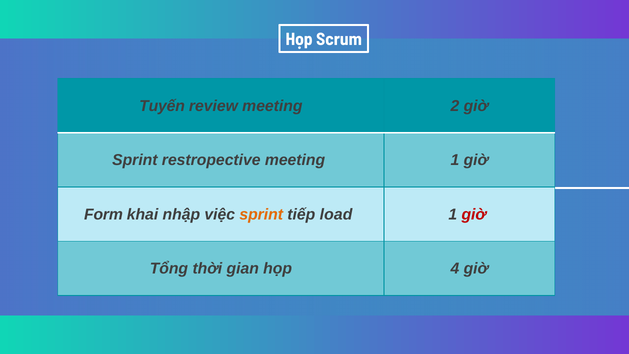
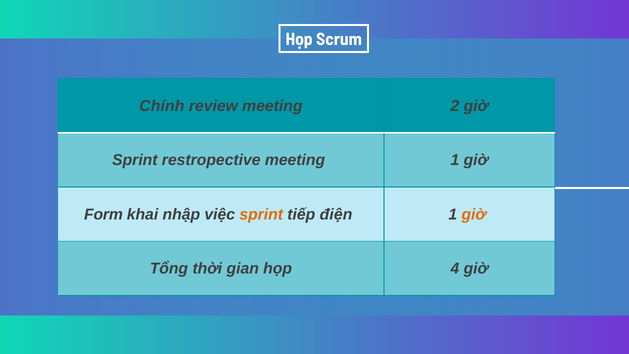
Tuyến: Tuyến -> Chính (162, 106)
load: load -> điện (336, 214)
giờ colour: red -> orange (474, 214)
